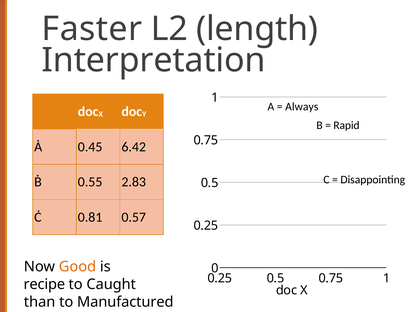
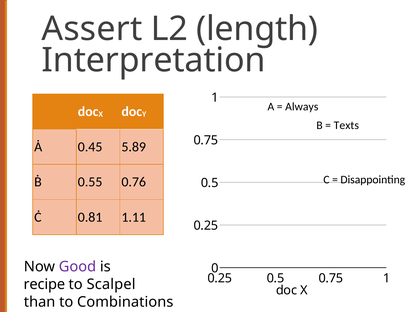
Faster: Faster -> Assert (92, 29)
Rapid: Rapid -> Texts (346, 125)
6.42: 6.42 -> 5.89 (134, 147)
2.83: 2.83 -> 0.76 (134, 182)
0.57: 0.57 -> 1.11 (134, 217)
Good colour: orange -> purple (77, 267)
Caught: Caught -> Scalpel (111, 284)
Manufactured: Manufactured -> Combinations (125, 302)
